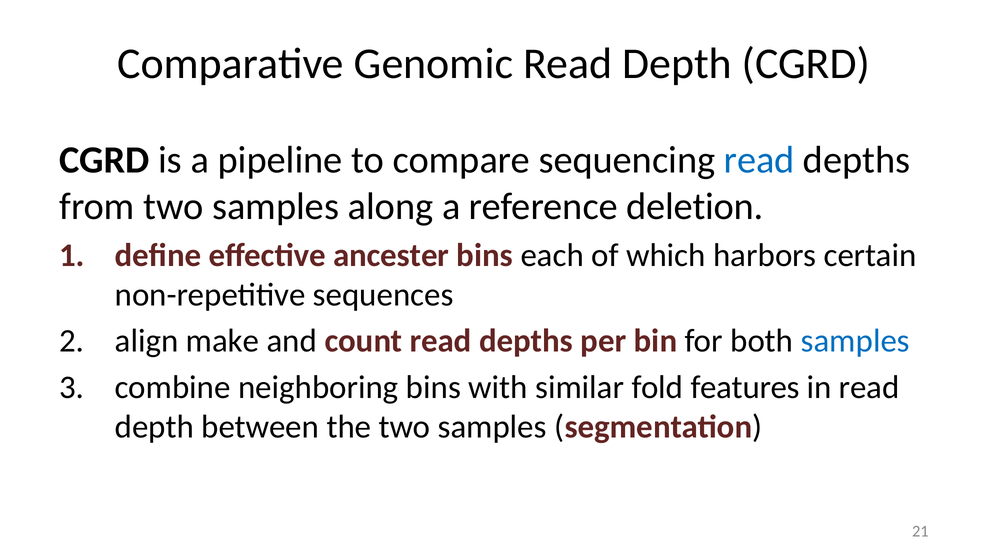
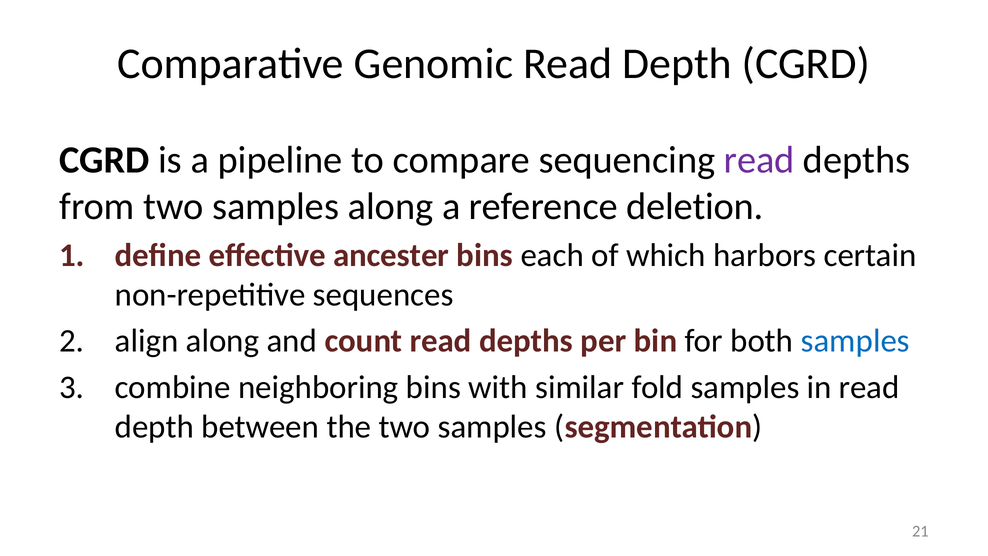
read colour: blue -> purple (759, 160)
align make: make -> along (223, 341)
fold features: features -> samples (745, 387)
